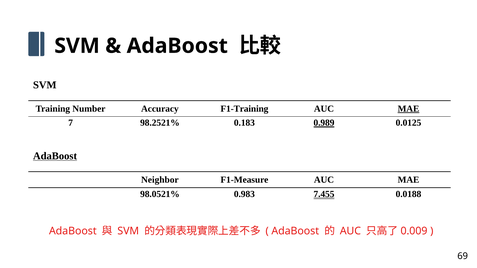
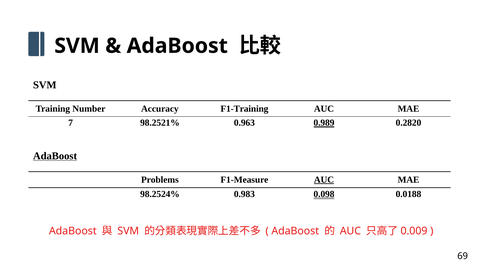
MAE underline: present -> none (408, 109)
0.183: 0.183 -> 0.963 (244, 123)
0.0125: 0.0125 -> 0.2820 (408, 123)
Neighbor: Neighbor -> Problems (160, 180)
AUC underline: none -> present (324, 180)
98.0521%: 98.0521% -> 98.2524% (160, 194)
7.455: 7.455 -> 0.098 (324, 194)
